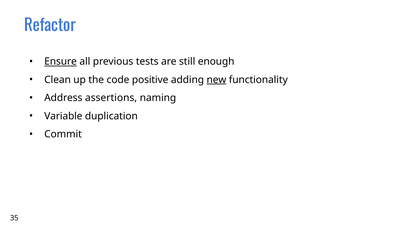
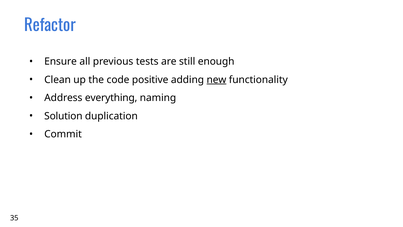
Ensure underline: present -> none (61, 62)
assertions: assertions -> everything (111, 98)
Variable: Variable -> Solution (63, 116)
